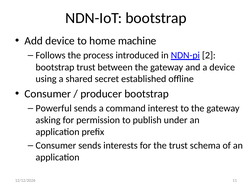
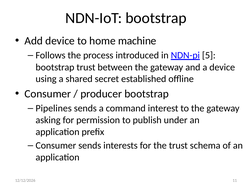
2: 2 -> 5 (209, 55)
Powerful: Powerful -> Pipelines (54, 108)
